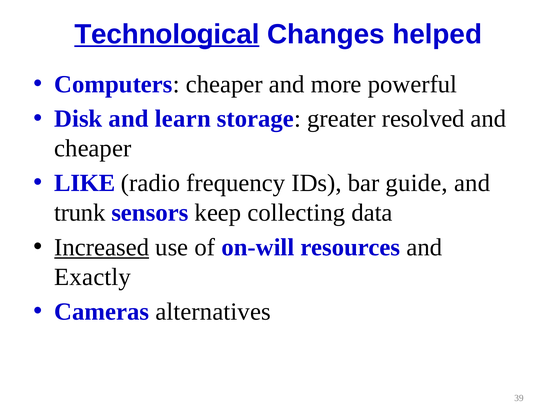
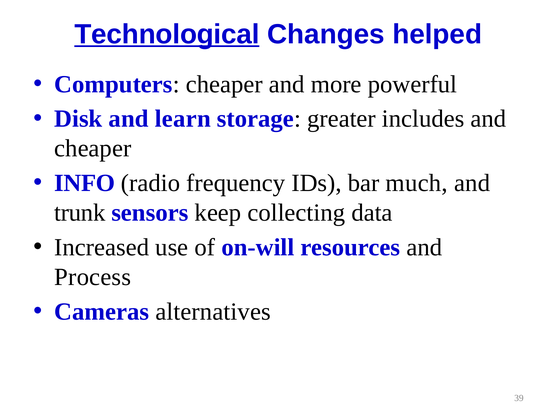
resolved: resolved -> includes (423, 119)
LIKE: LIKE -> INFO (85, 183)
guide: guide -> much (417, 183)
Increased underline: present -> none (102, 248)
Exactly: Exactly -> Process (93, 278)
